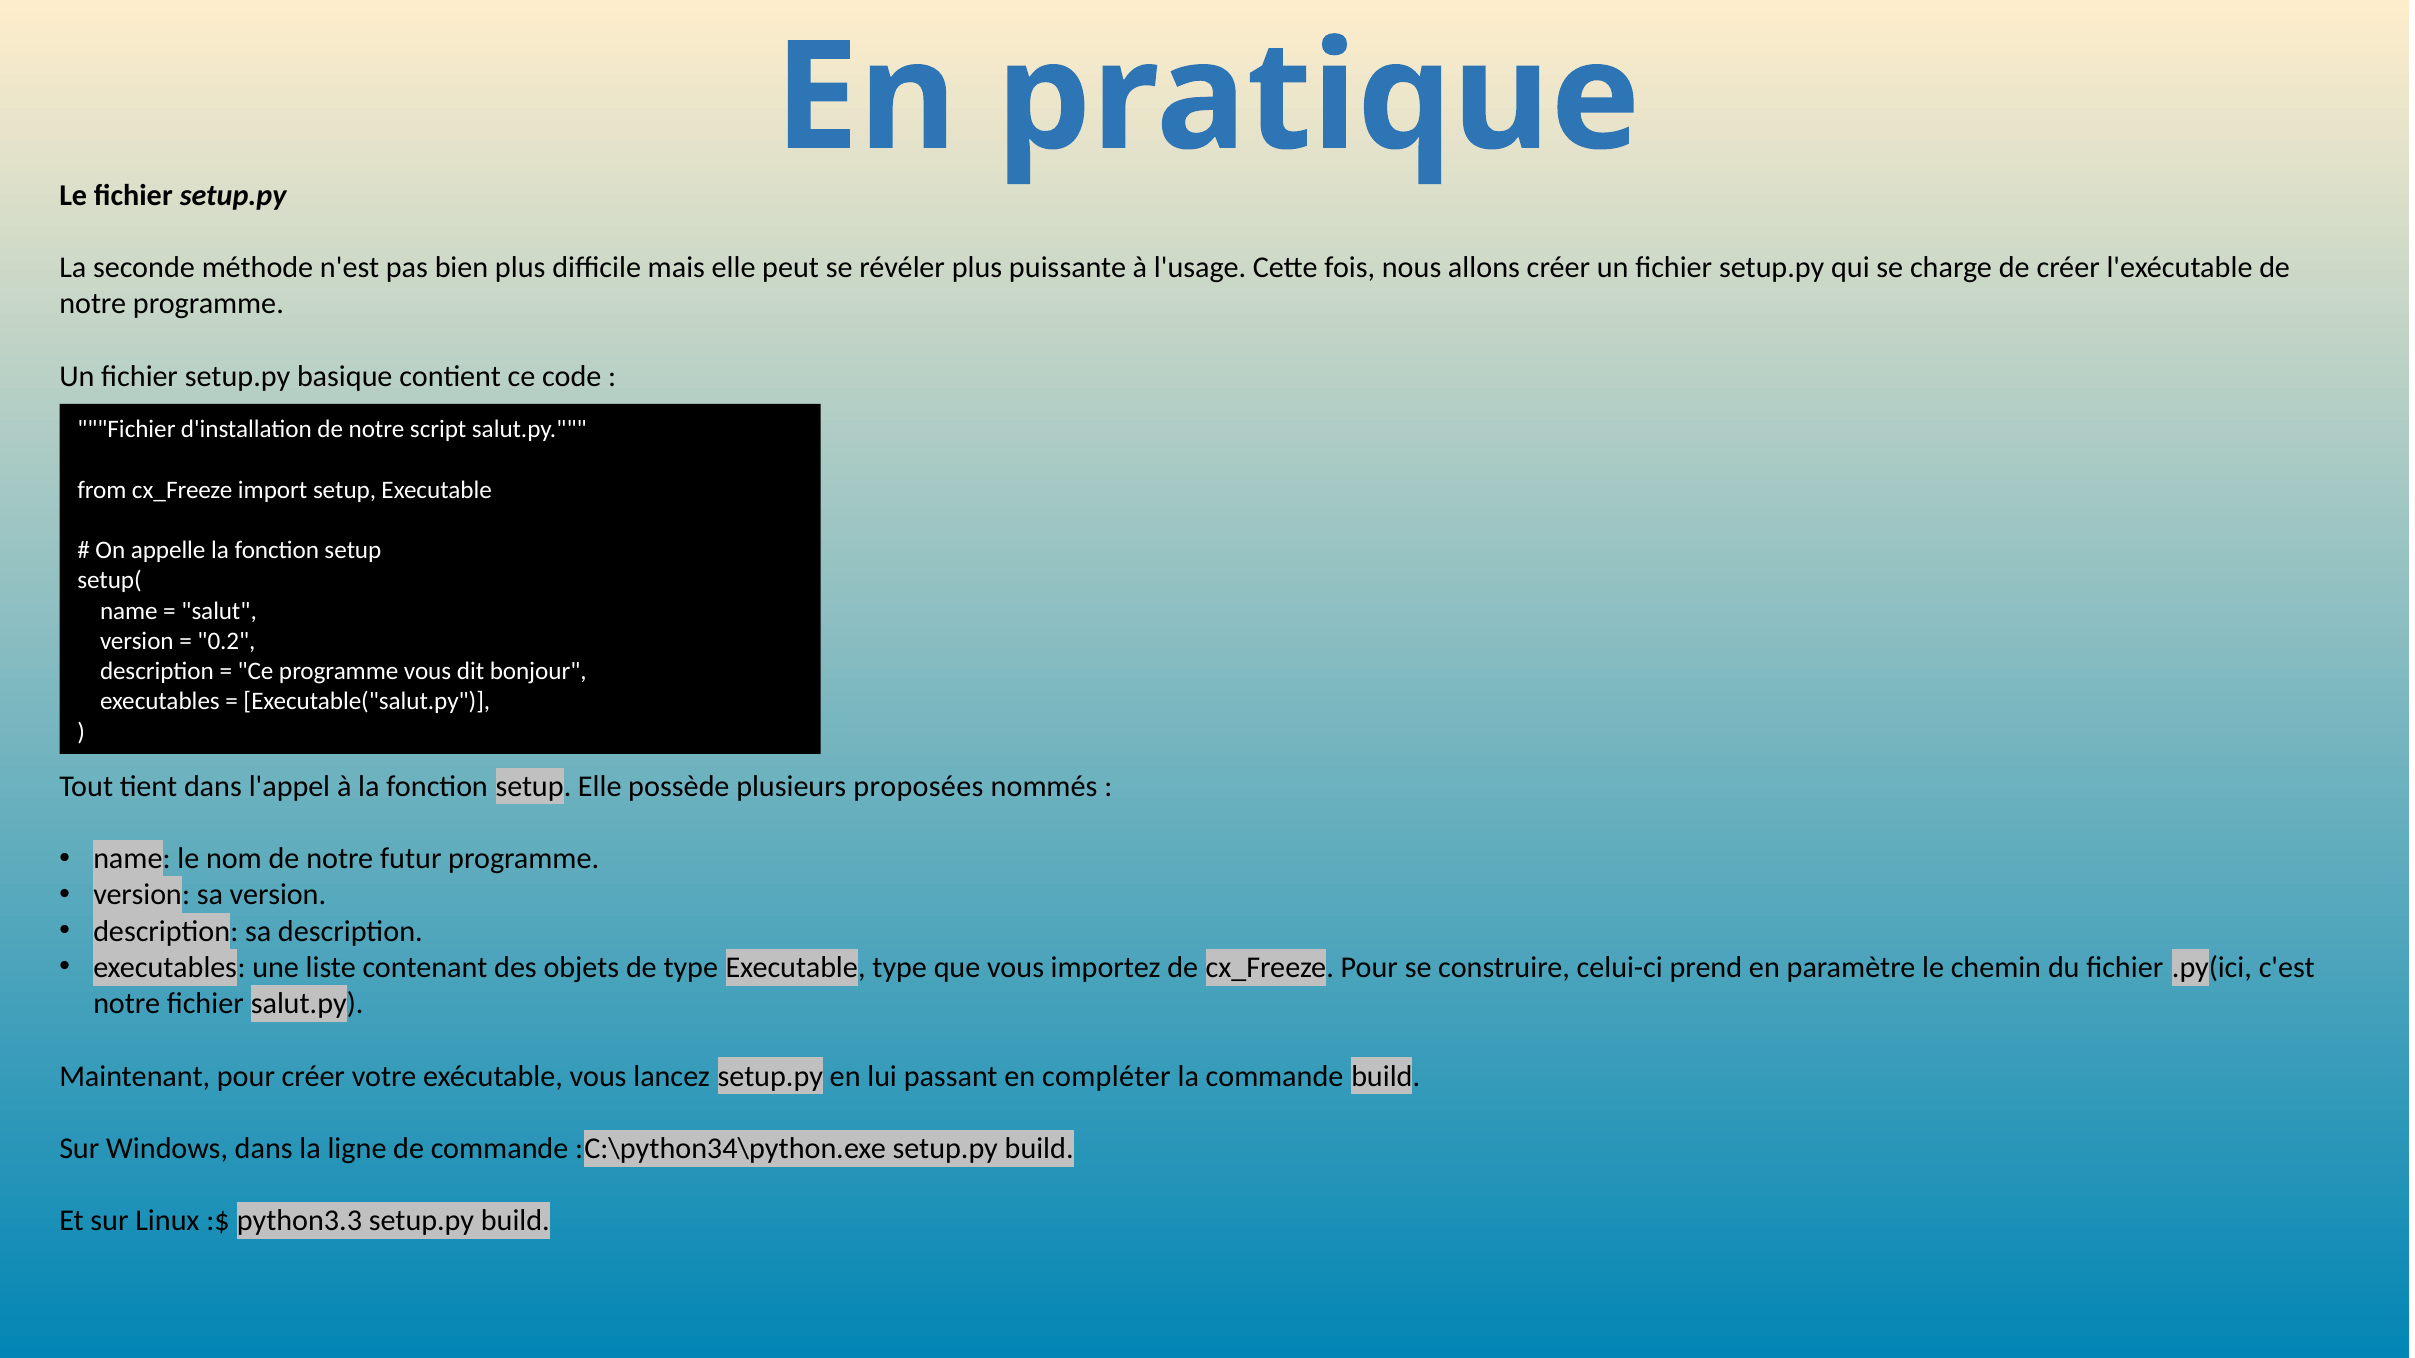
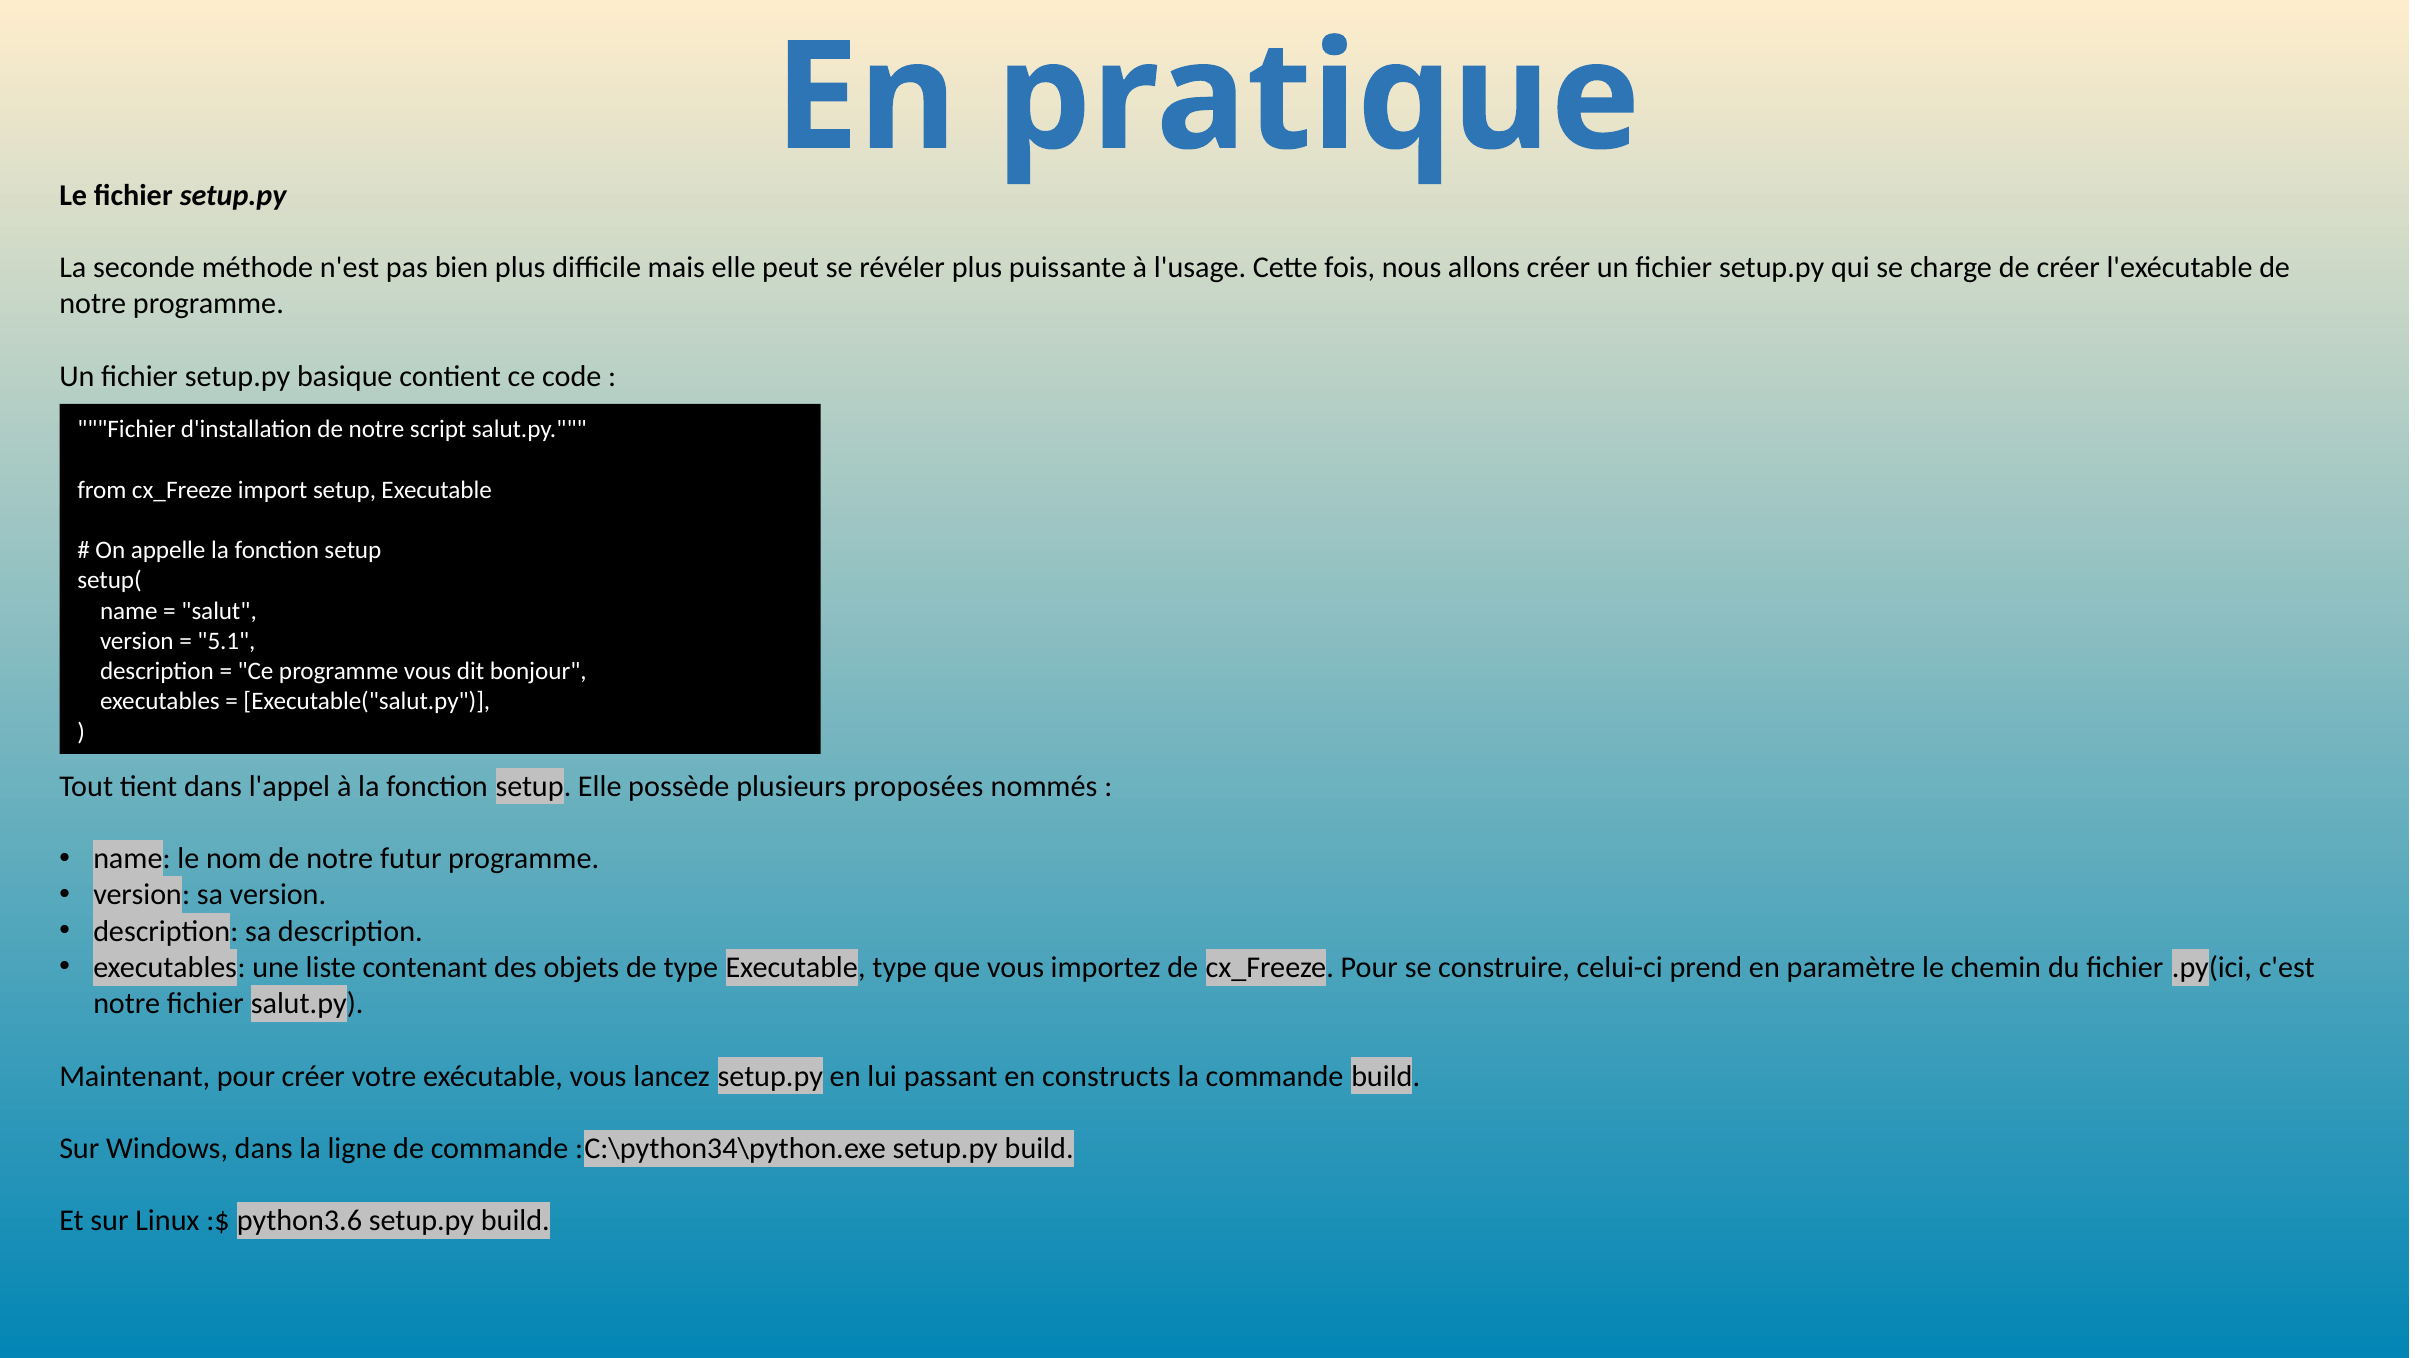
0.2: 0.2 -> 5.1 (226, 641)
compléter: compléter -> constructs (1106, 1076)
python3.3: python3.3 -> python3.6 (299, 1221)
